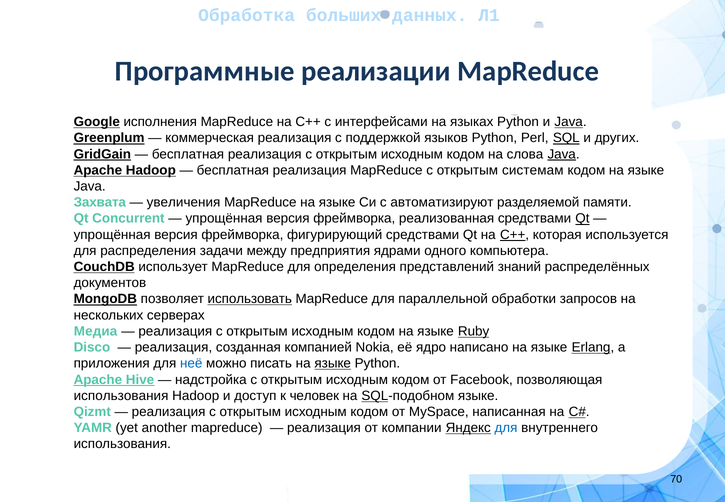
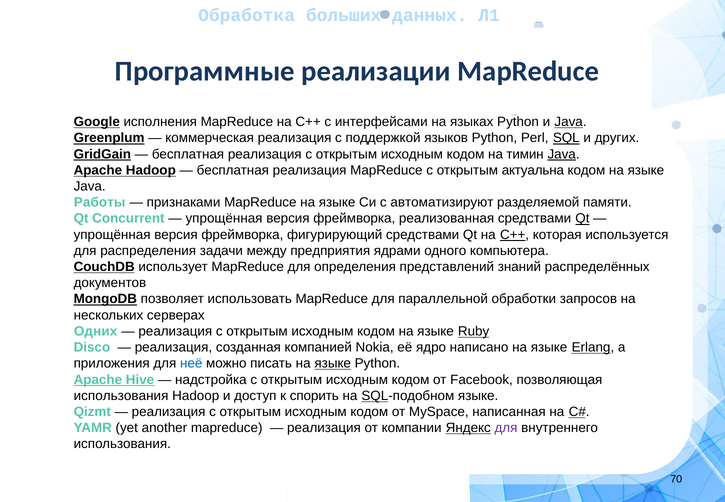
слова: слова -> тимин (525, 154)
системам: системам -> актуальна (533, 170)
Захвата: Захвата -> Работы (100, 203)
увеличения: увеличения -> признаками (184, 203)
использовать underline: present -> none (250, 299)
Медиа: Медиа -> Одних (96, 332)
человек: человек -> спорить (314, 396)
для colour: blue -> purple (506, 428)
